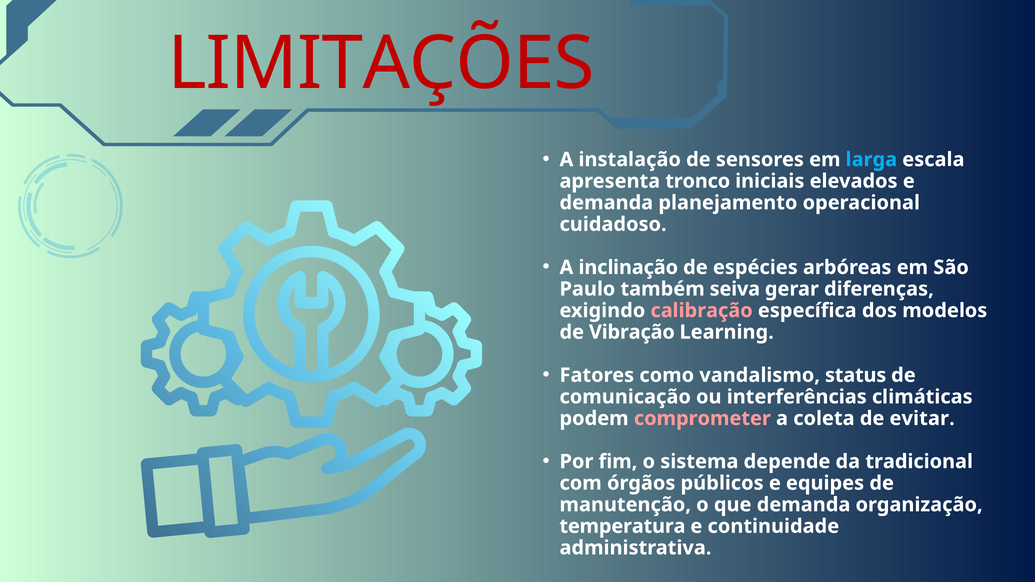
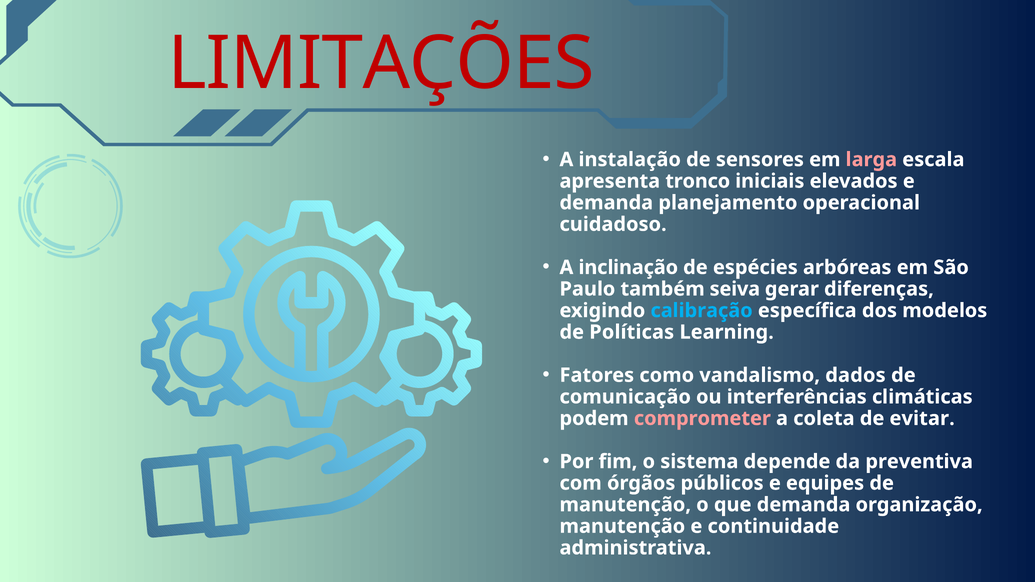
larga colour: light blue -> pink (871, 160)
calibração colour: pink -> light blue (702, 311)
Vibração: Vibração -> Políticas (632, 332)
status: status -> dados (855, 375)
tradicional: tradicional -> preventiva (919, 462)
temperatura: temperatura -> manutenção (622, 526)
